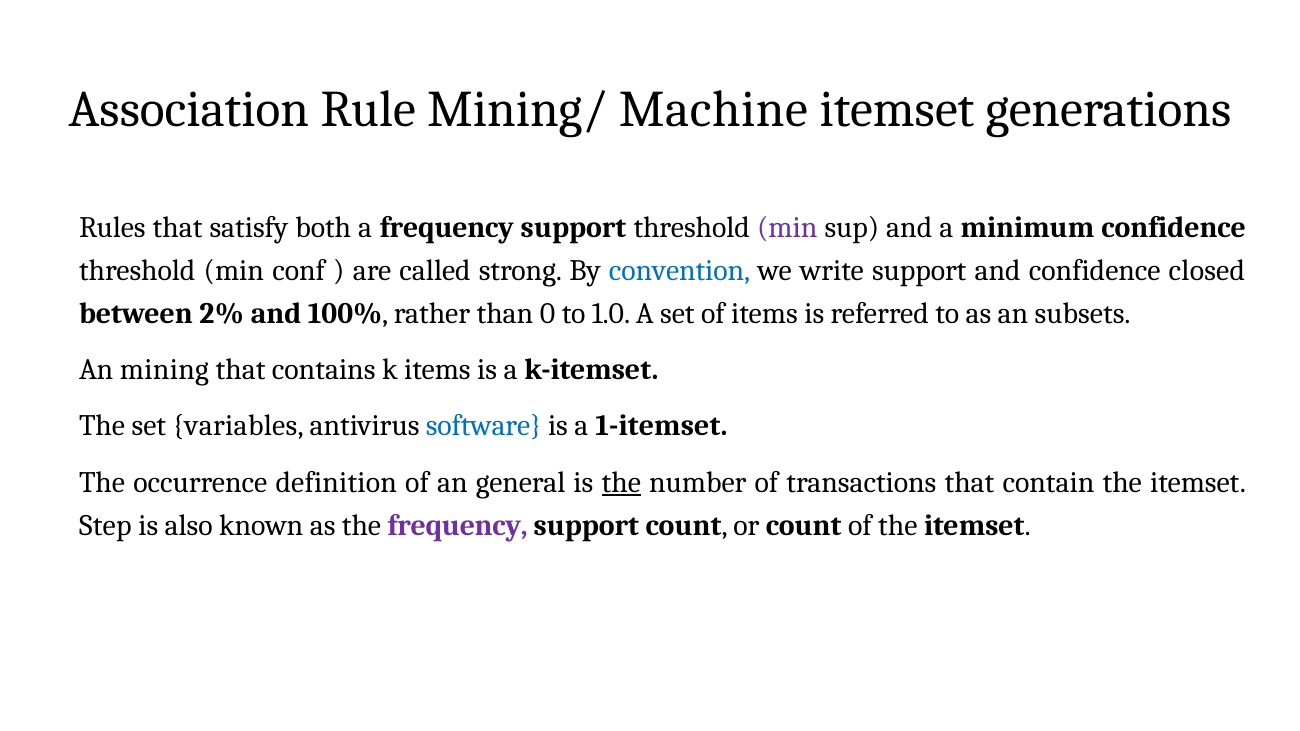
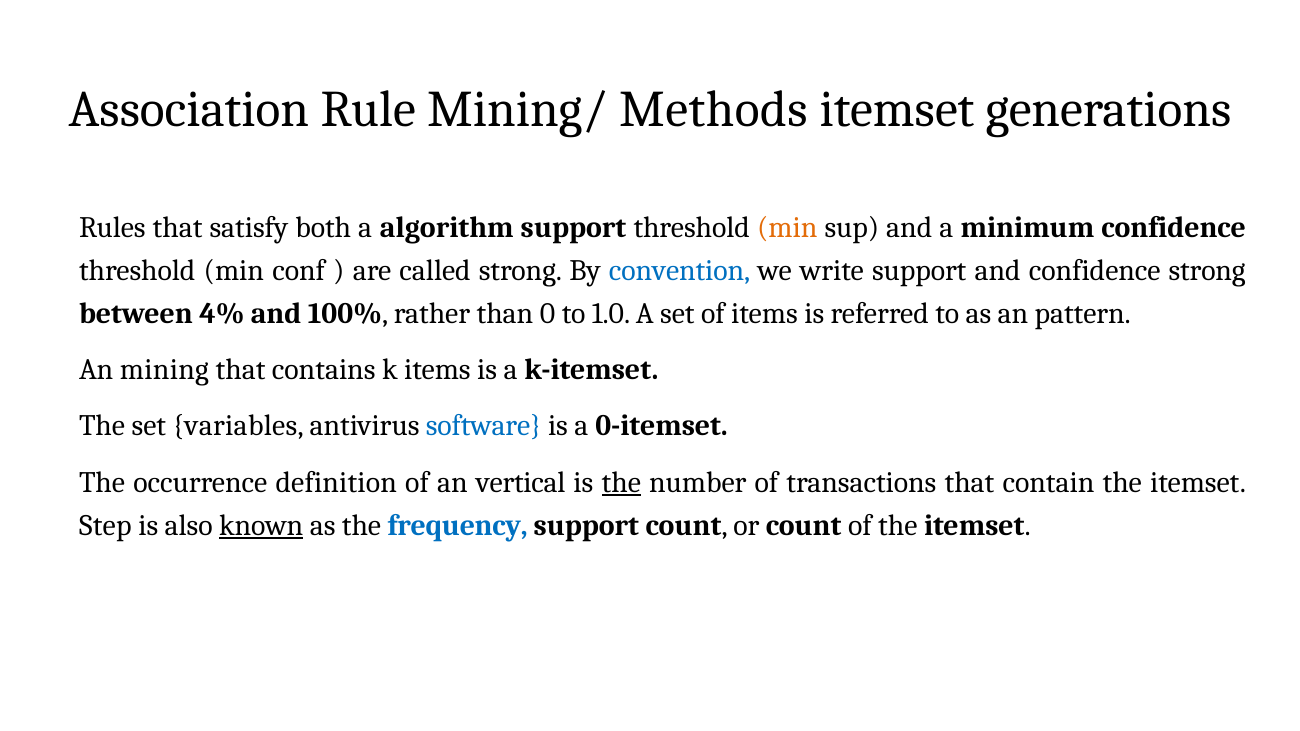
Machine: Machine -> Methods (713, 109)
a frequency: frequency -> algorithm (447, 228)
min colour: purple -> orange (787, 228)
confidence closed: closed -> strong (1207, 270)
2%: 2% -> 4% (222, 313)
subsets: subsets -> pattern (1083, 313)
1-itemset: 1-itemset -> 0-itemset (662, 426)
general: general -> vertical (521, 483)
known underline: none -> present (261, 526)
frequency colour: purple -> blue (458, 526)
